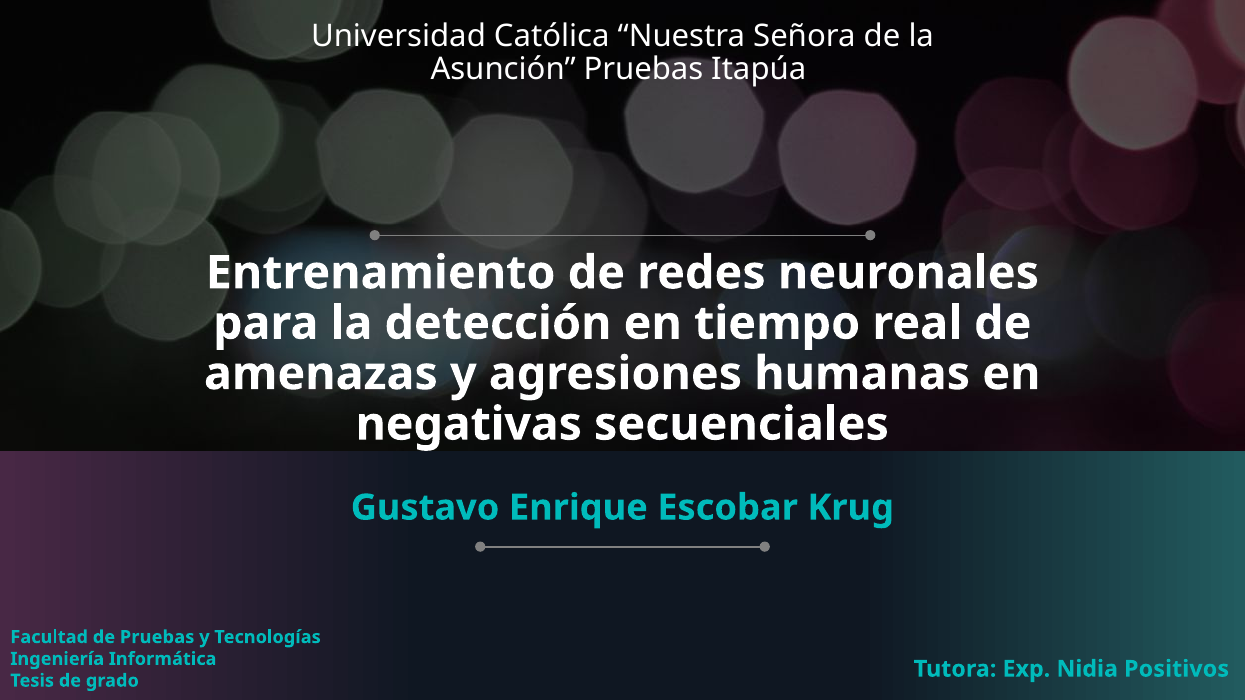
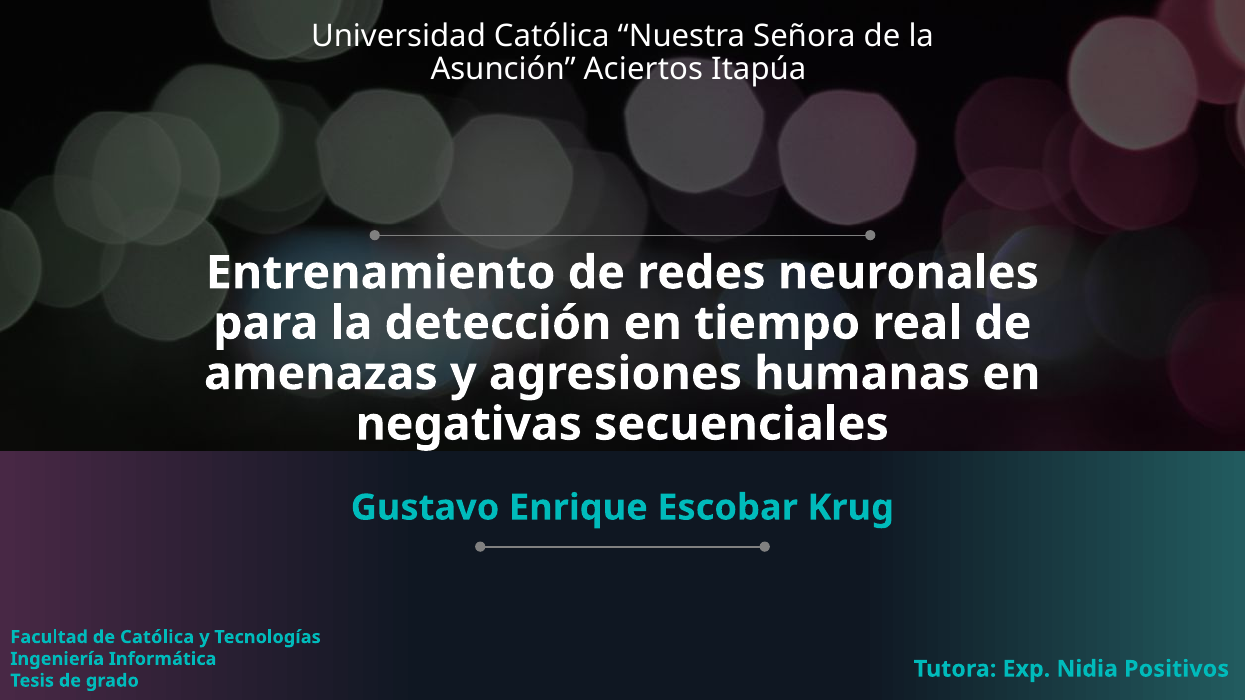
Asunción Pruebas: Pruebas -> Aciertos (643, 70)
de Pruebas: Pruebas -> Católica (157, 637)
